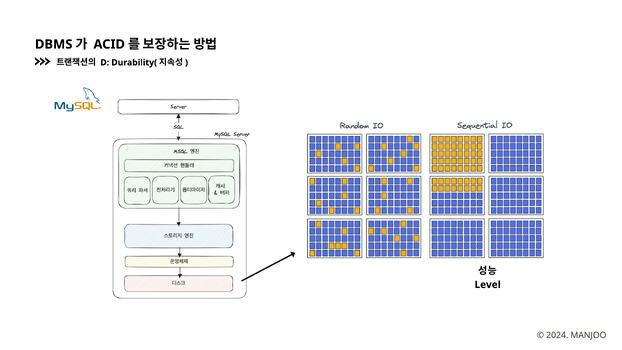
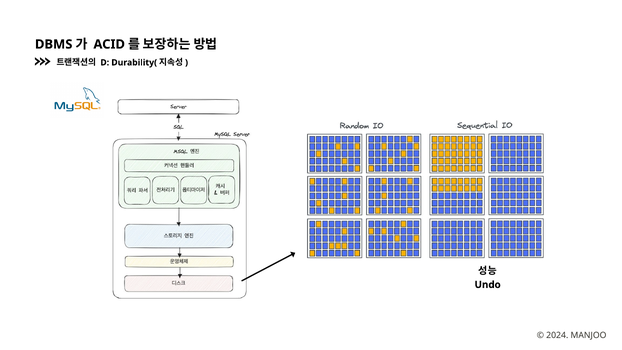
Level: Level -> Undo (488, 285)
